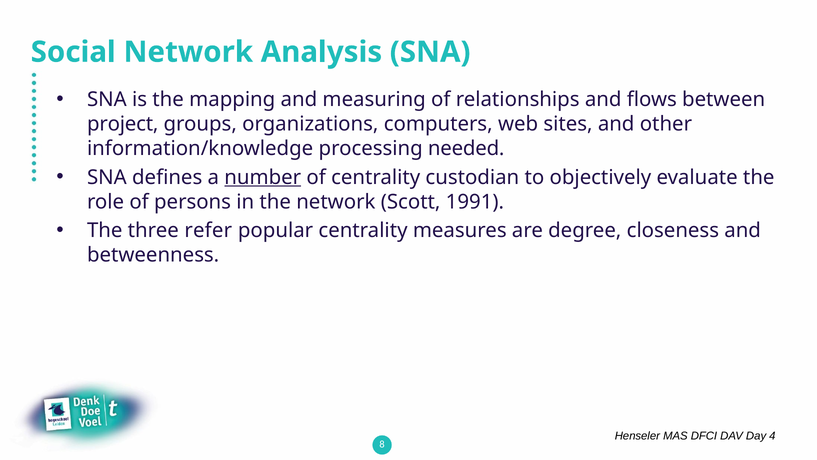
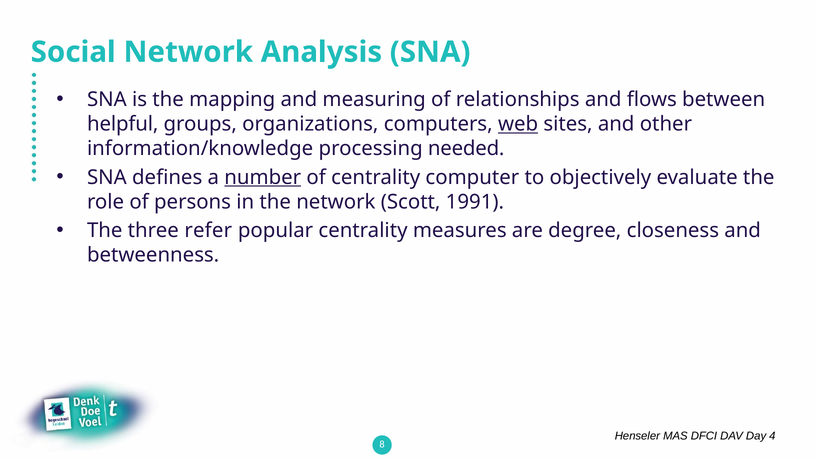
project: project -> helpful (123, 124)
web underline: none -> present (518, 124)
custodian: custodian -> computer (472, 177)
